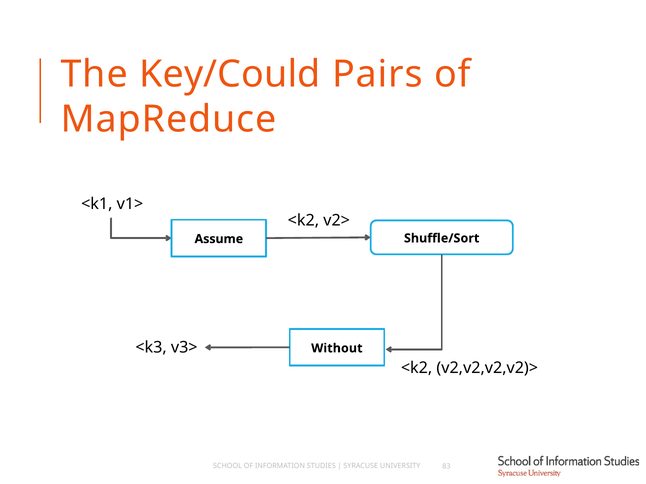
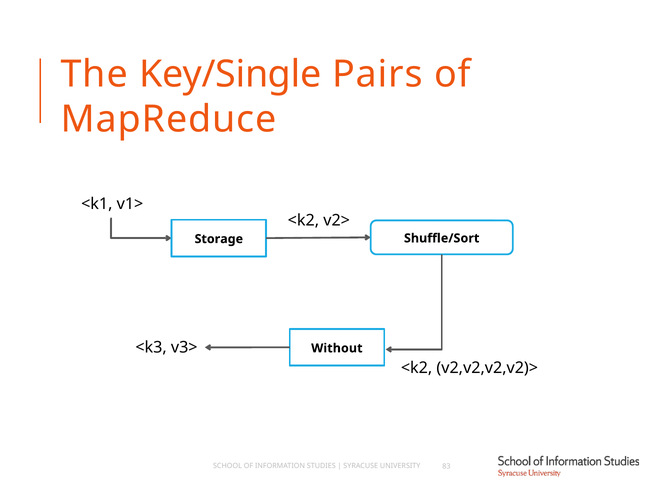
Key/Could: Key/Could -> Key/Single (230, 74)
Assume: Assume -> Storage (219, 239)
